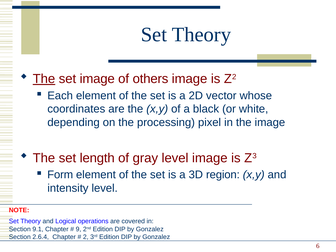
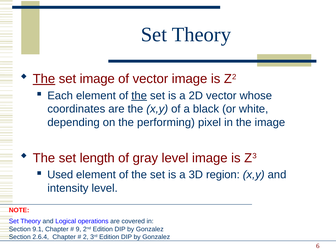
of others: others -> vector (150, 79)
the underline: none -> present (139, 96)
processing: processing -> performing (166, 122)
Form: Form -> Used (60, 175)
